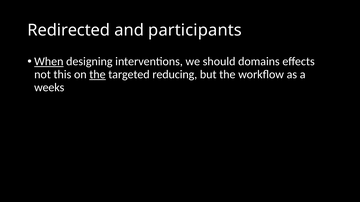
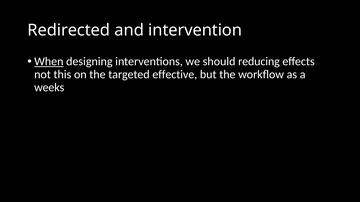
participants: participants -> intervention (195, 30)
domains: domains -> reducing (259, 62)
the underline: present -> none (98, 75)
reducing: reducing -> effective (175, 75)
